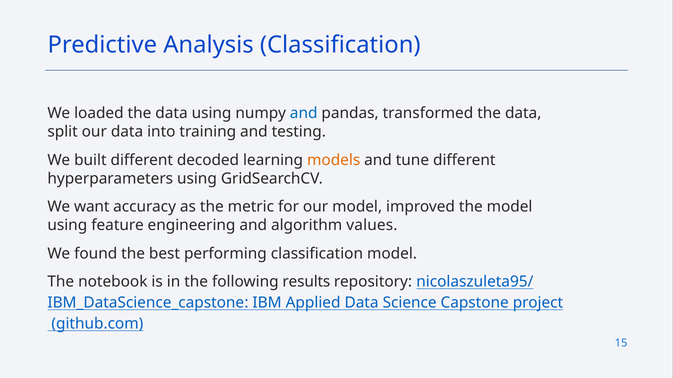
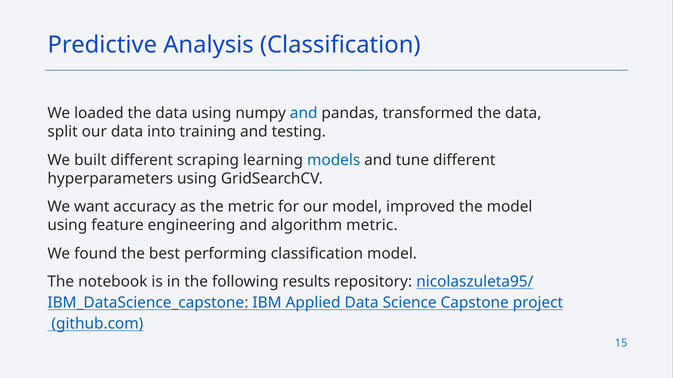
decoded: decoded -> scraping (208, 160)
models colour: orange -> blue (334, 160)
algorithm values: values -> metric (372, 226)
